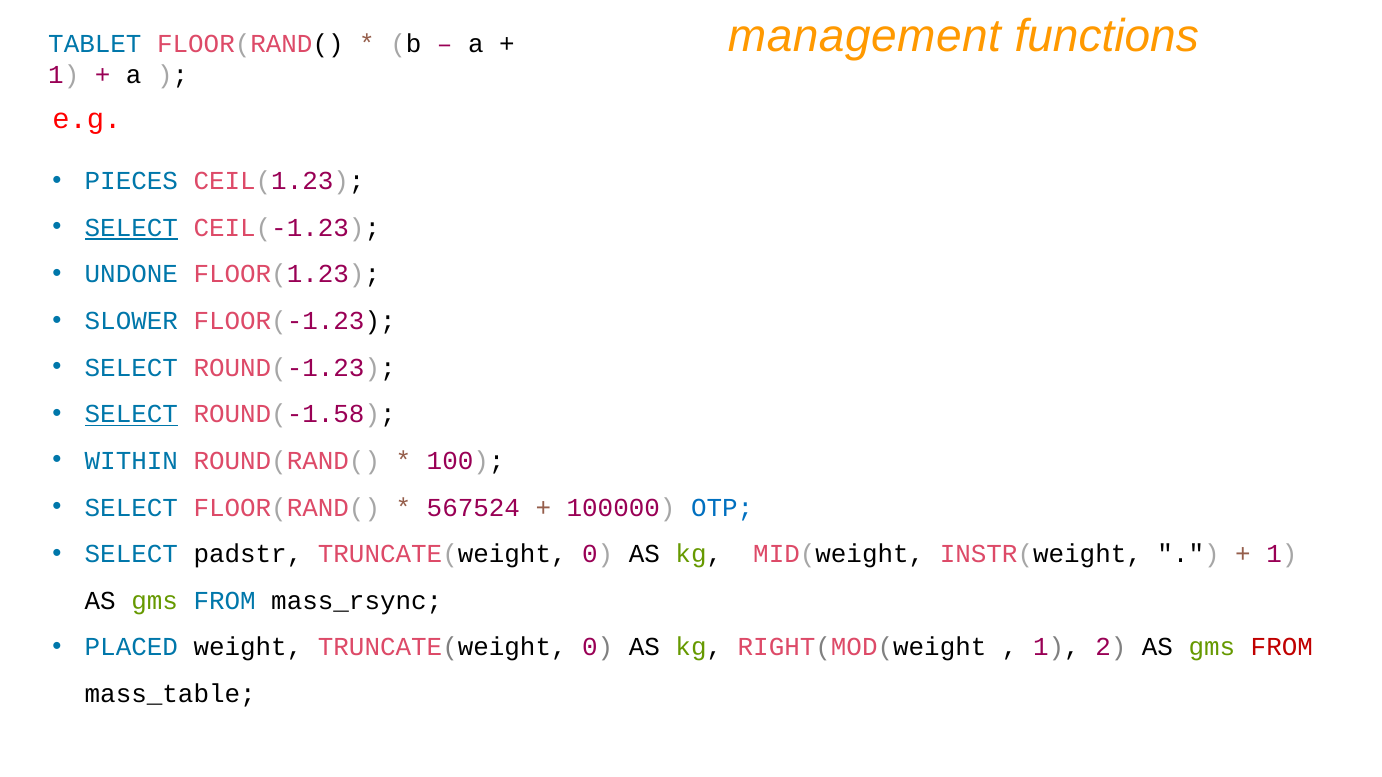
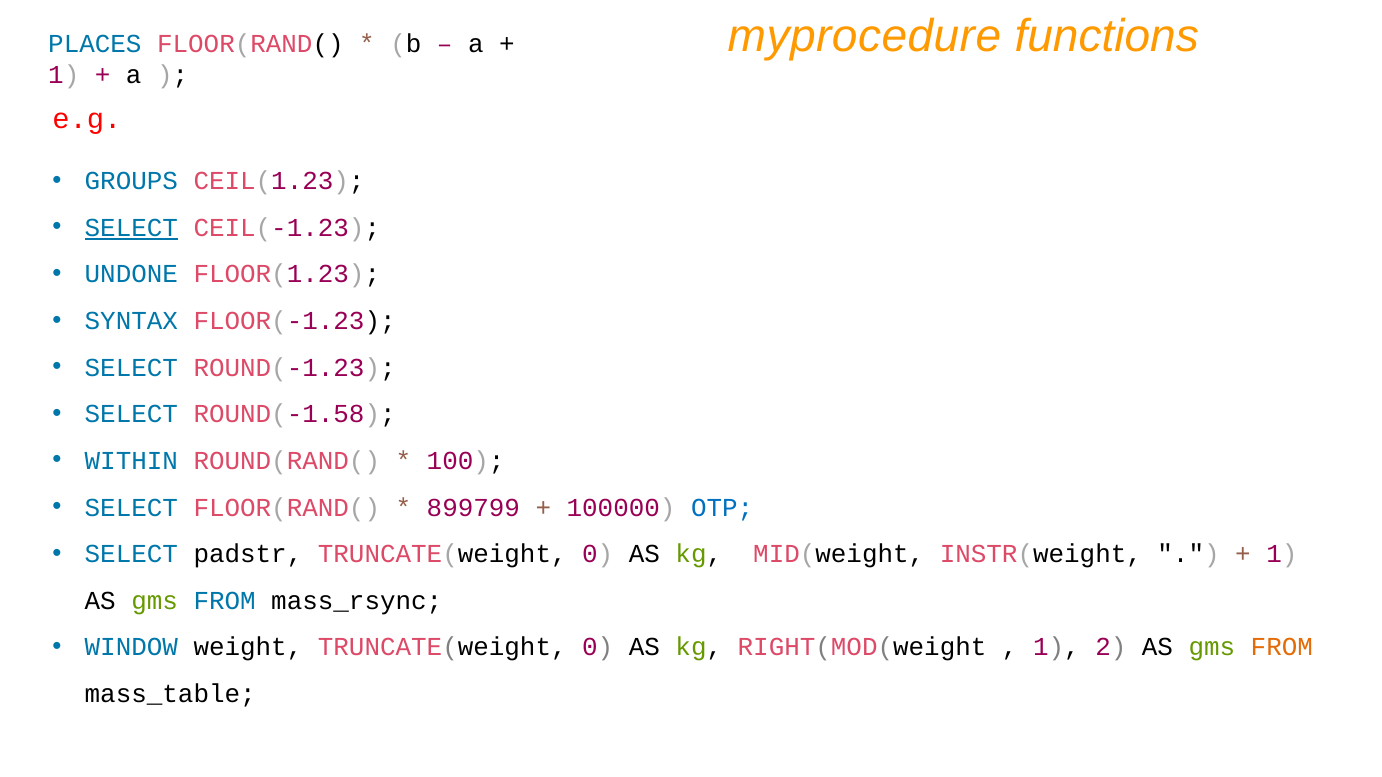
management: management -> myprocedure (864, 36)
TABLET: TABLET -> PLACES (95, 44)
PIECES: PIECES -> GROUPS (131, 181)
SLOWER: SLOWER -> SYNTAX (131, 321)
SELECT underline: present -> none (131, 414)
567524: 567524 -> 899799 (473, 508)
PLACED: PLACED -> WINDOW (131, 648)
FROM colour: red -> orange (1282, 648)
